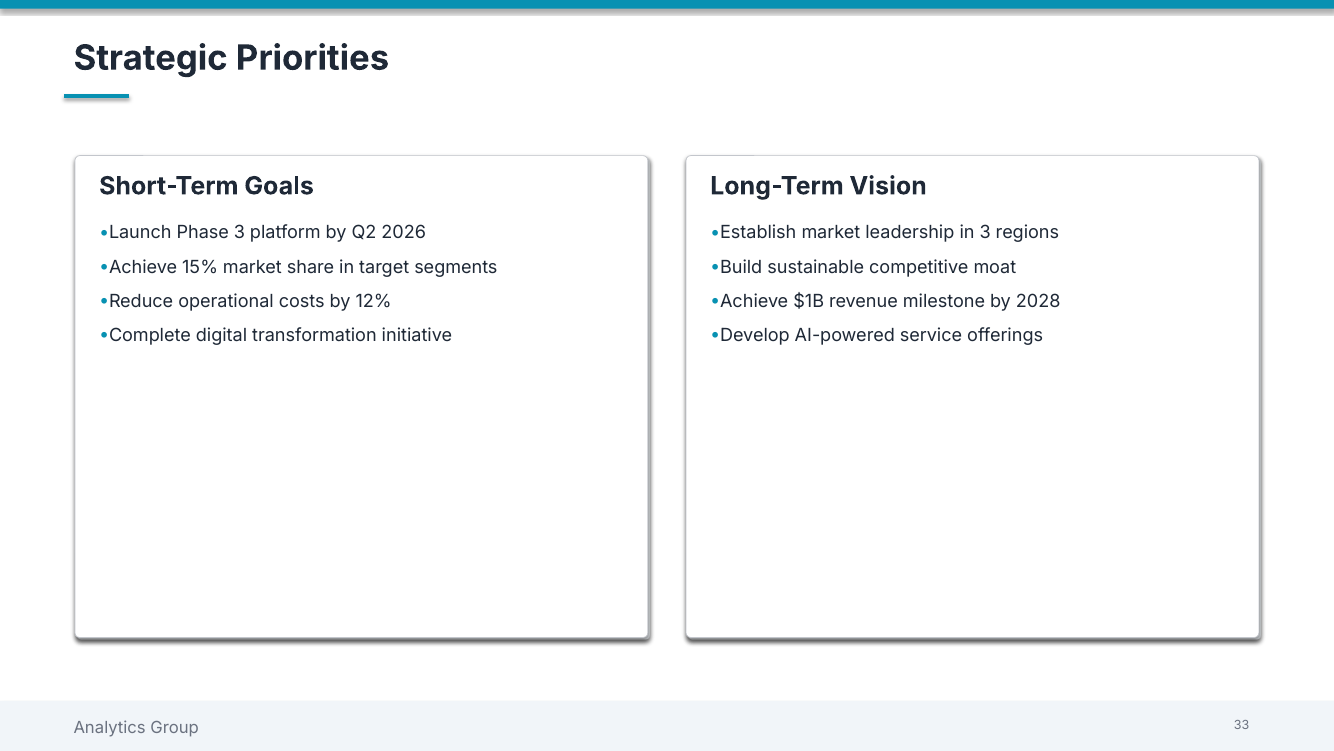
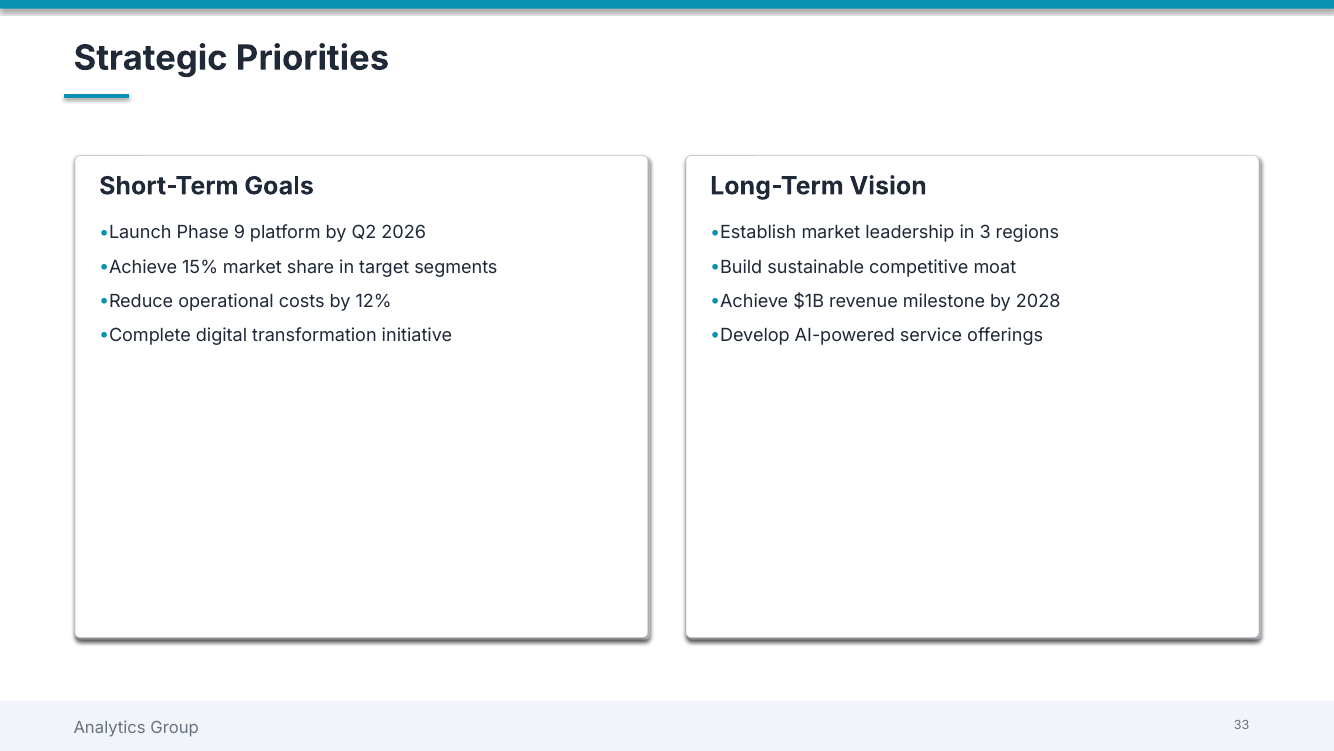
Phase 3: 3 -> 9 (240, 233)
